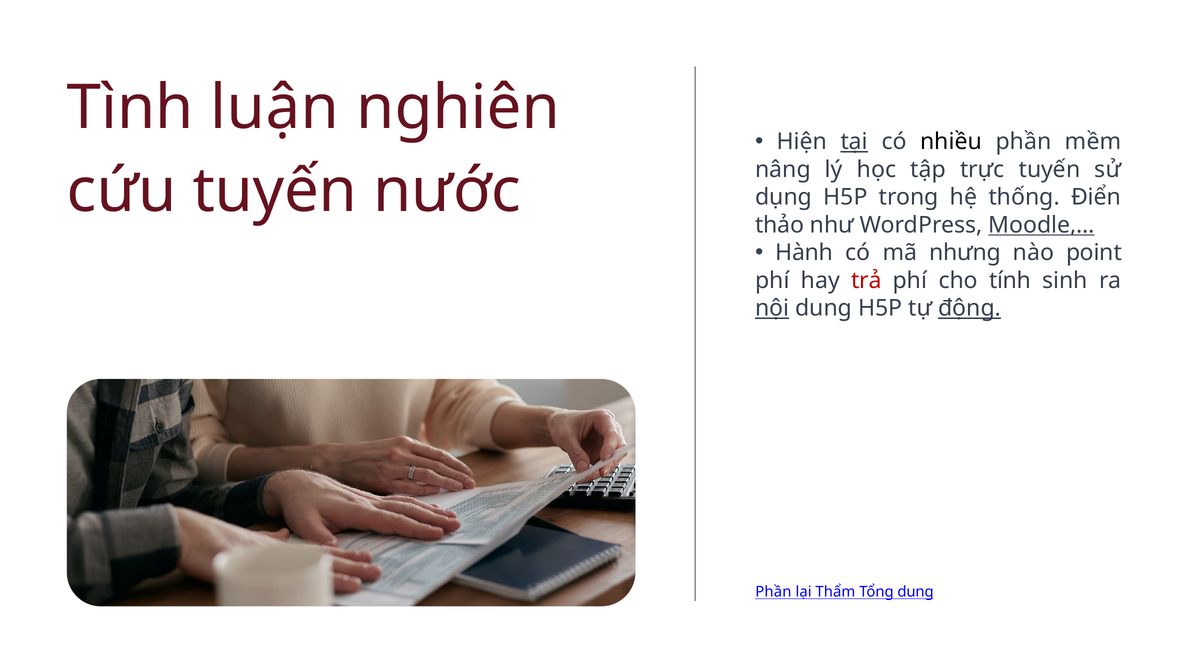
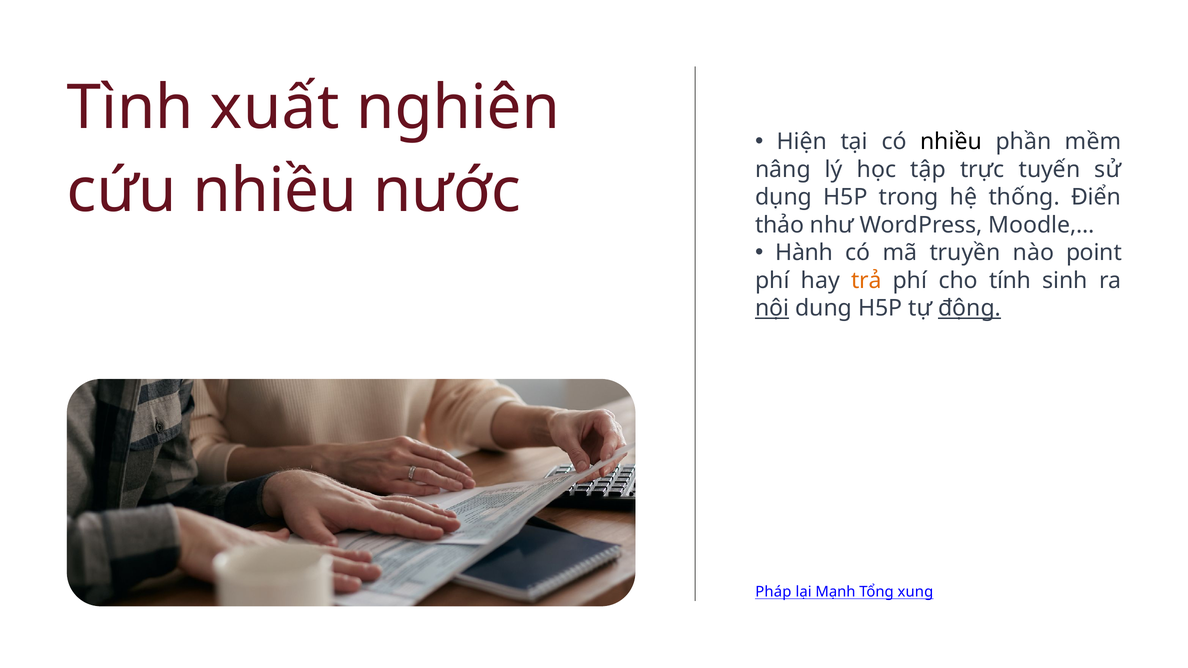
luận: luận -> xuất (275, 108)
tại underline: present -> none (854, 142)
cứu tuyến: tuyến -> nhiều (275, 191)
Moodle,… underline: present -> none (1041, 225)
nhưng: nhưng -> truyền (965, 253)
trả colour: red -> orange (866, 281)
Phần: Phần -> Pháp (773, 592)
Thẩm: Thẩm -> Mạnh (835, 592)
Tổng dung: dung -> xung (915, 592)
